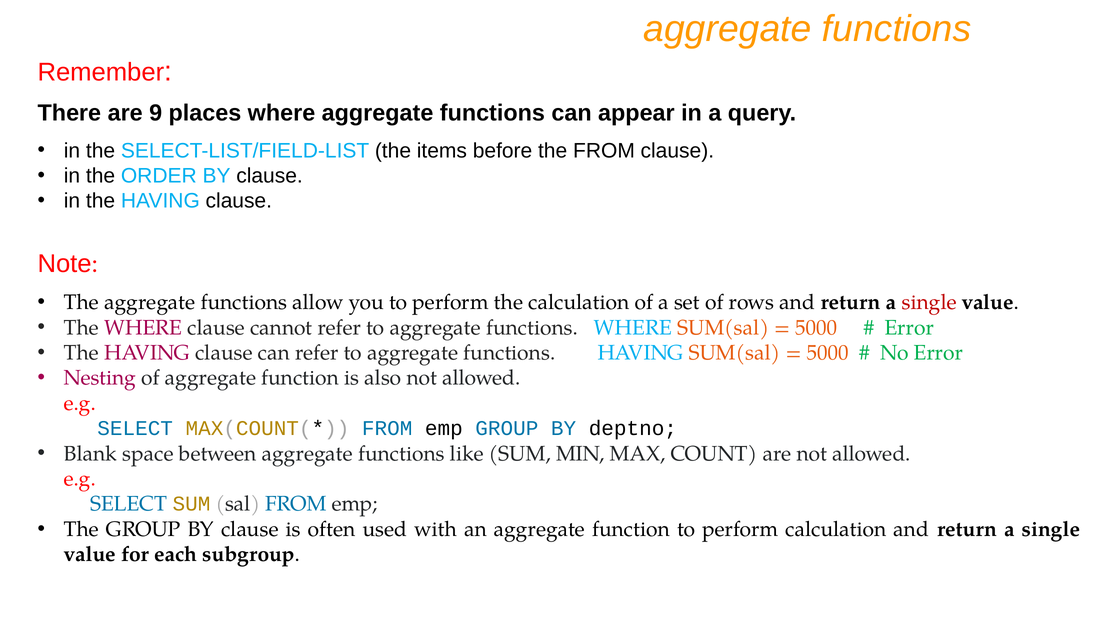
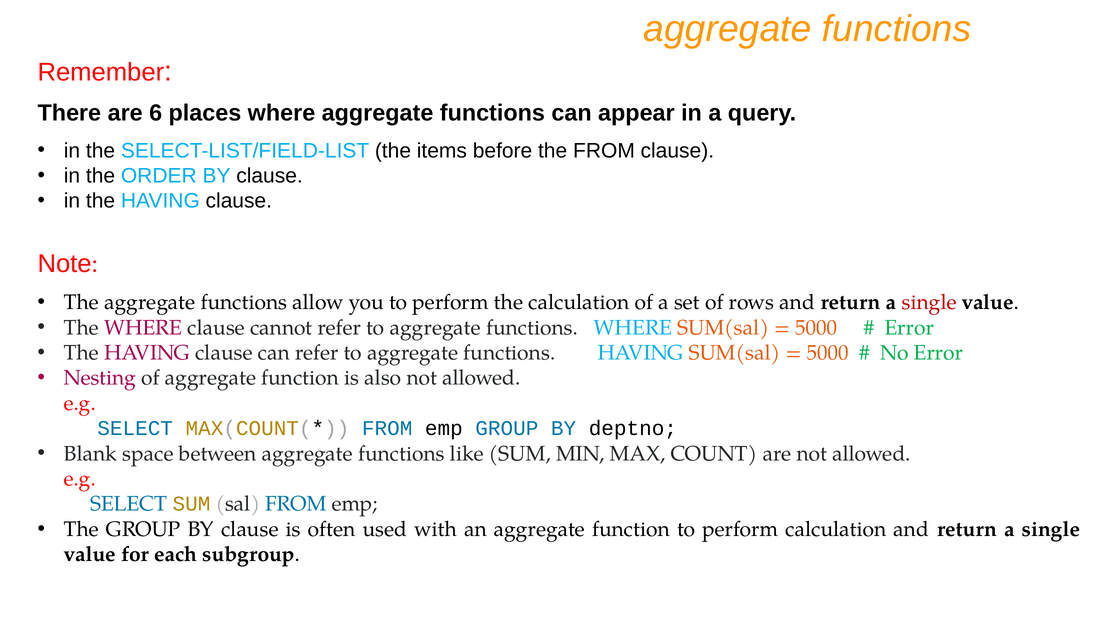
9: 9 -> 6 (156, 113)
